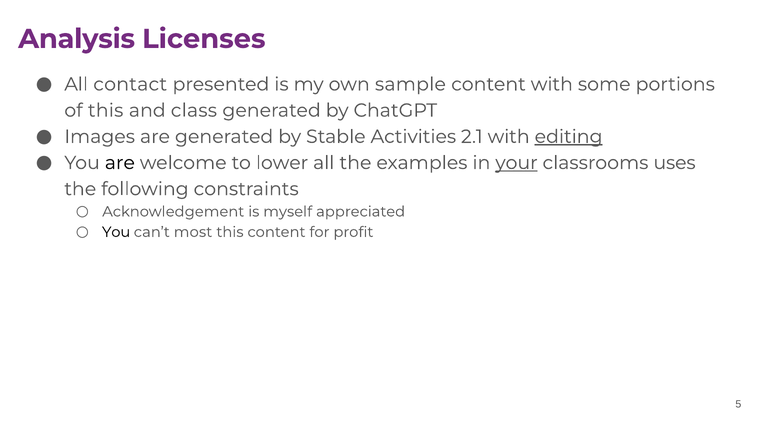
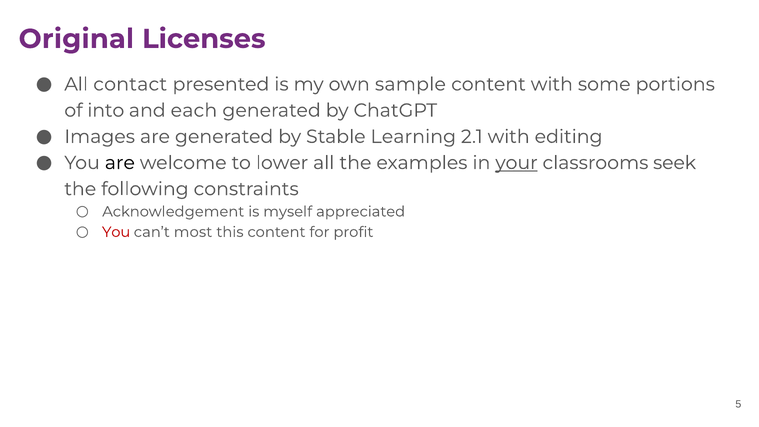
Analysis: Analysis -> Original (76, 39)
of this: this -> into (106, 110)
class: class -> each (194, 110)
Activities: Activities -> Learning (413, 137)
editing underline: present -> none (569, 137)
uses: uses -> seek (675, 163)
You colour: black -> red (116, 232)
